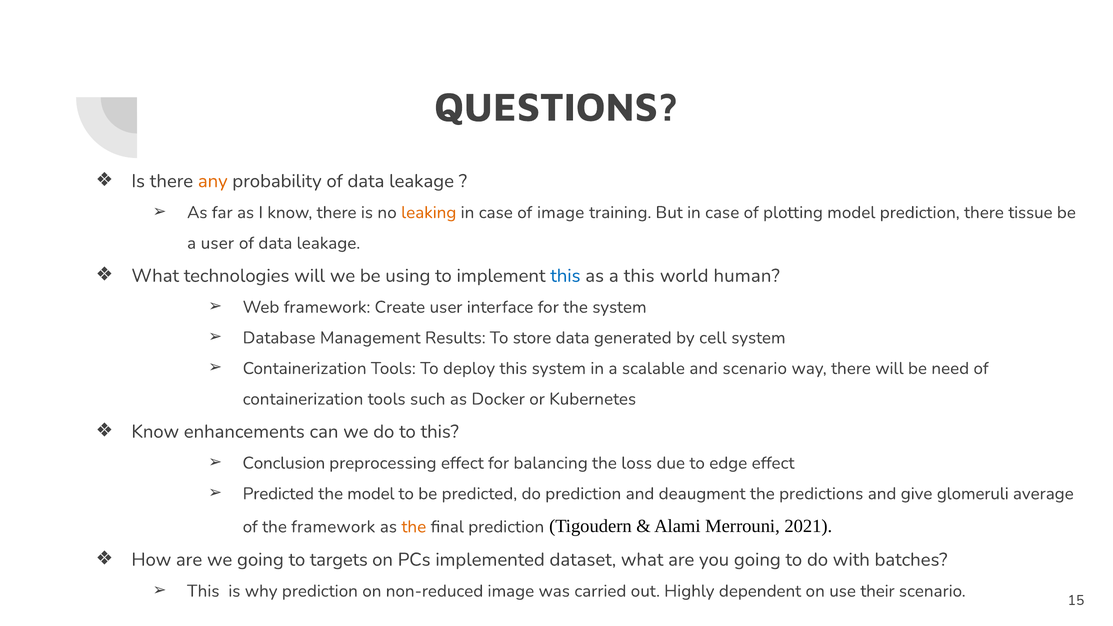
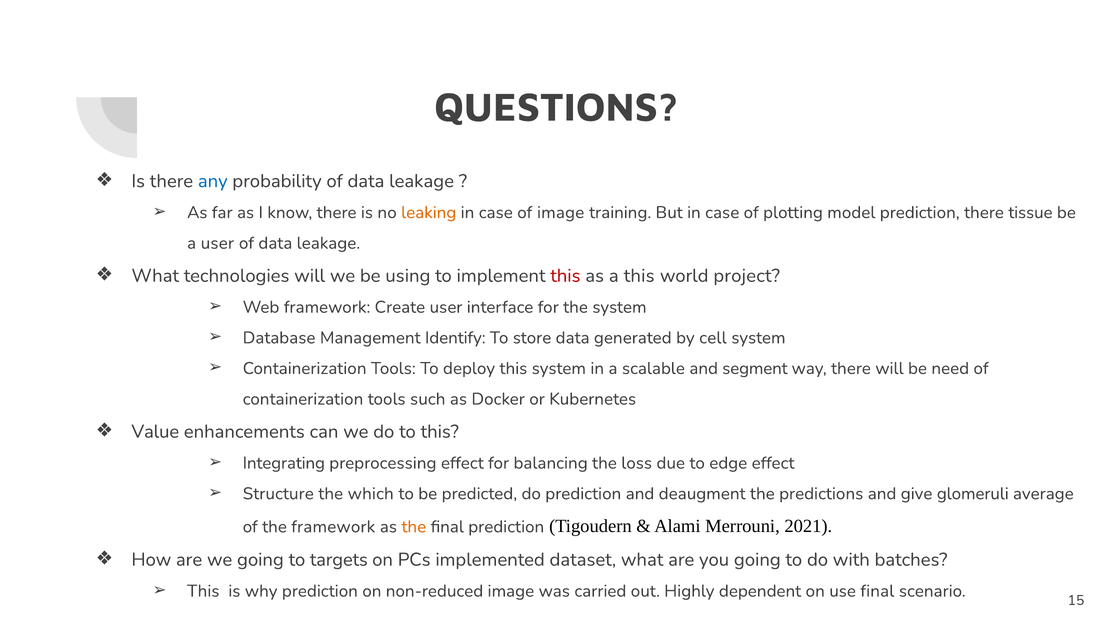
any colour: orange -> blue (213, 181)
this colour: blue -> red (565, 276)
human: human -> project (747, 276)
Results: Results -> Identify (455, 338)
and scenario: scenario -> segment (755, 368)
Know: Know -> Value (155, 432)
Conclusion: Conclusion -> Integrating (284, 463)
Predicted: Predicted -> Structure (278, 494)
the model: model -> which (371, 494)
use their: their -> final (877, 591)
